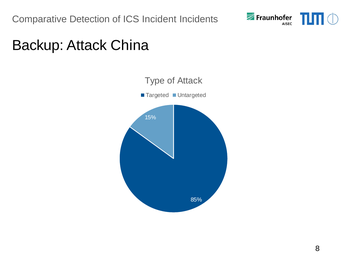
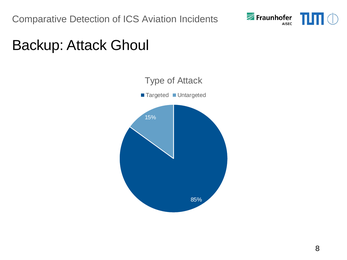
Incident: Incident -> Aviation (159, 19)
China: China -> Ghoul (130, 45)
